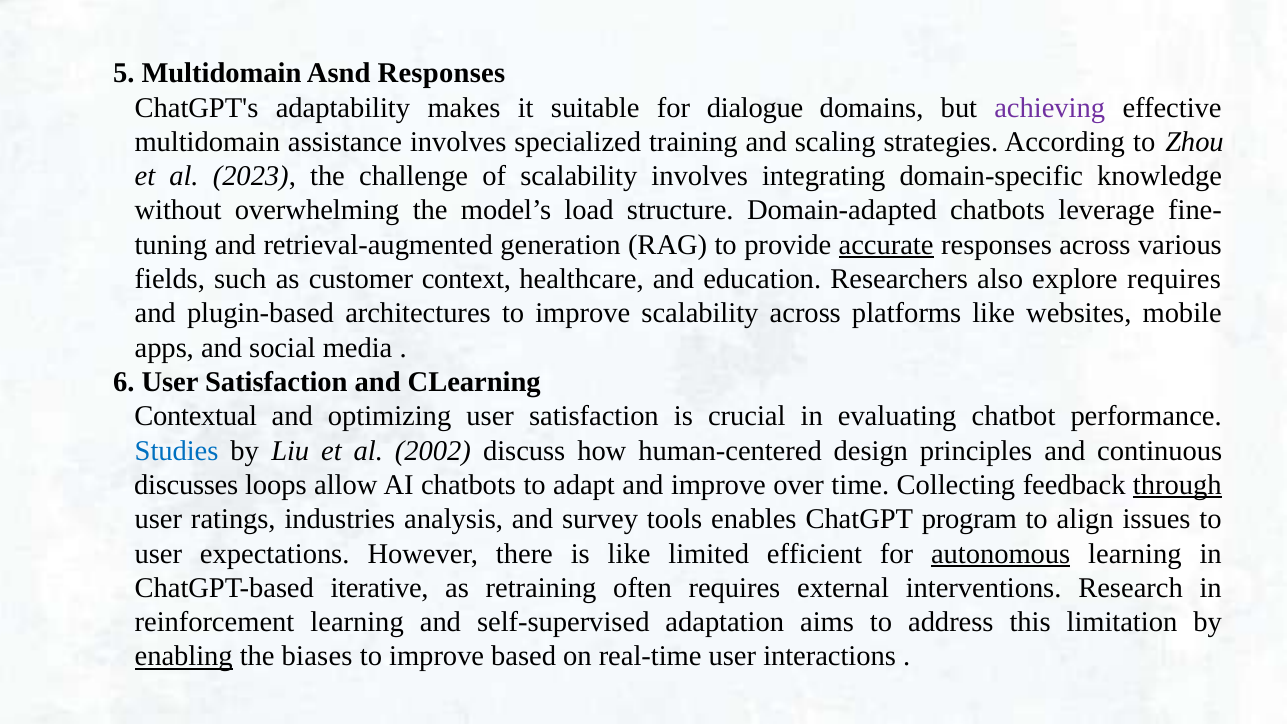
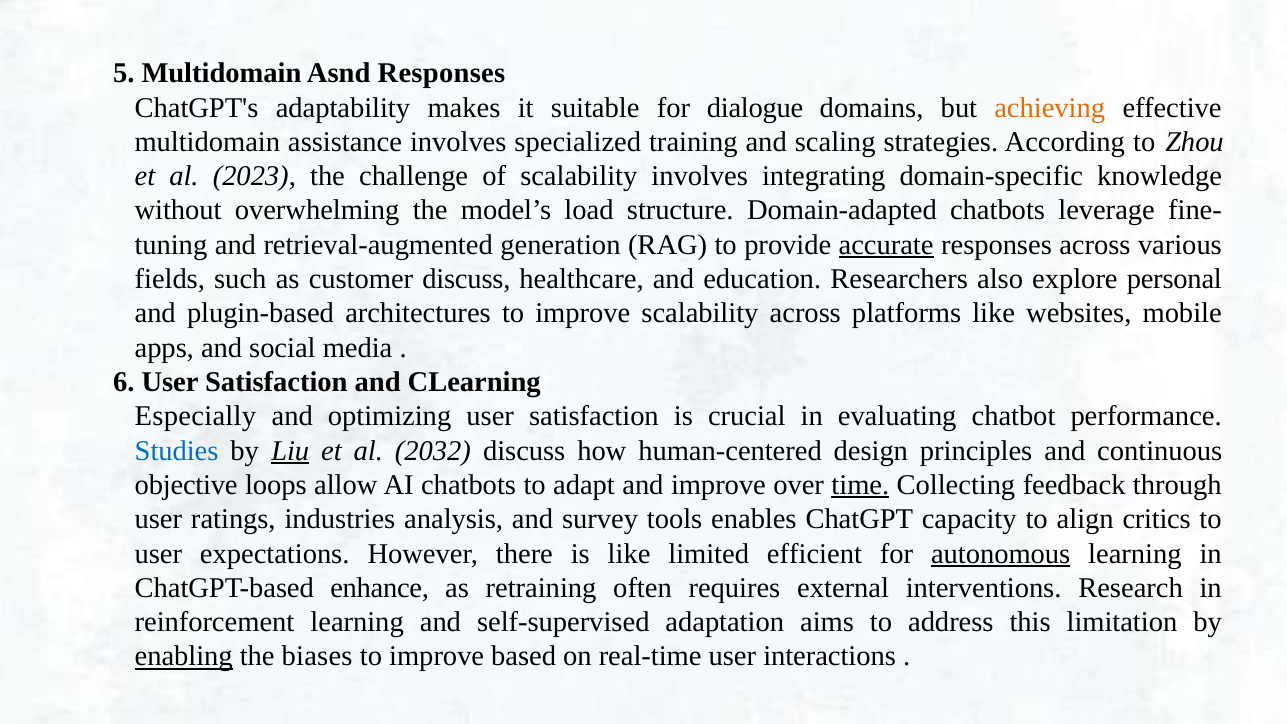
achieving colour: purple -> orange (1050, 108)
customer context: context -> discuss (466, 279)
explore requires: requires -> personal (1174, 279)
Contextual: Contextual -> Especially (195, 416)
Liu underline: none -> present (290, 451)
2002: 2002 -> 2032 (433, 451)
discusses: discusses -> objective (186, 485)
time underline: none -> present (860, 485)
through underline: present -> none (1177, 485)
program: program -> capacity (969, 519)
issues: issues -> critics (1157, 519)
iterative: iterative -> enhance (380, 588)
